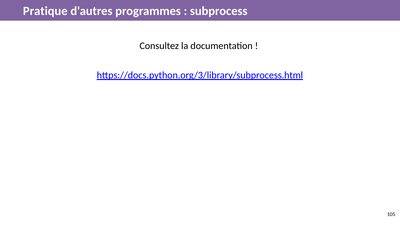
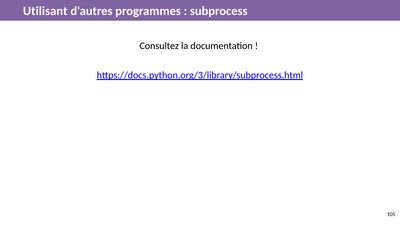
Pratique: Pratique -> Utilisant (45, 11)
